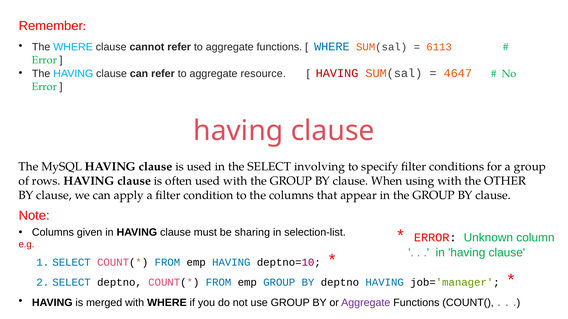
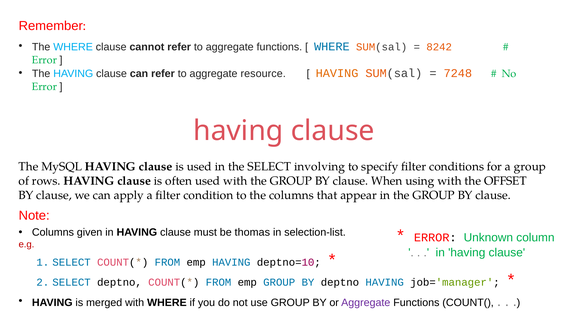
6113: 6113 -> 8242 (439, 47)
HAVING colour: red -> orange (337, 74)
4647: 4647 -> 7248 (458, 74)
OTHER: OTHER -> OFFSET (505, 181)
sharing: sharing -> thomas (252, 233)
